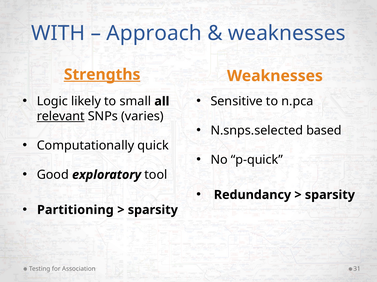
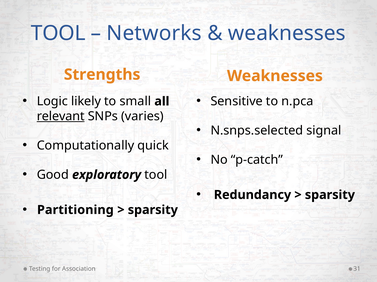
WITH: WITH -> TOOL (58, 33)
Approach: Approach -> Networks (154, 33)
Strengths underline: present -> none (102, 75)
based: based -> signal (324, 131)
p-quick: p-quick -> p-catch (257, 160)
